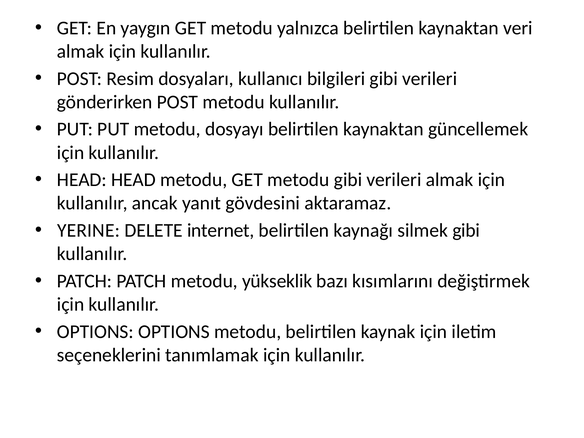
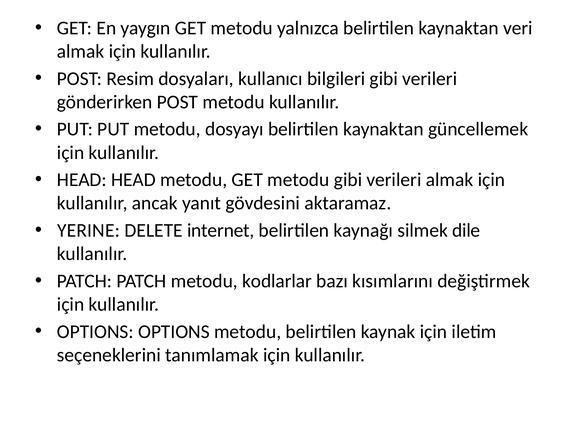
silmek gibi: gibi -> dile (466, 230)
yükseklik: yükseklik -> kodlarlar (277, 281)
